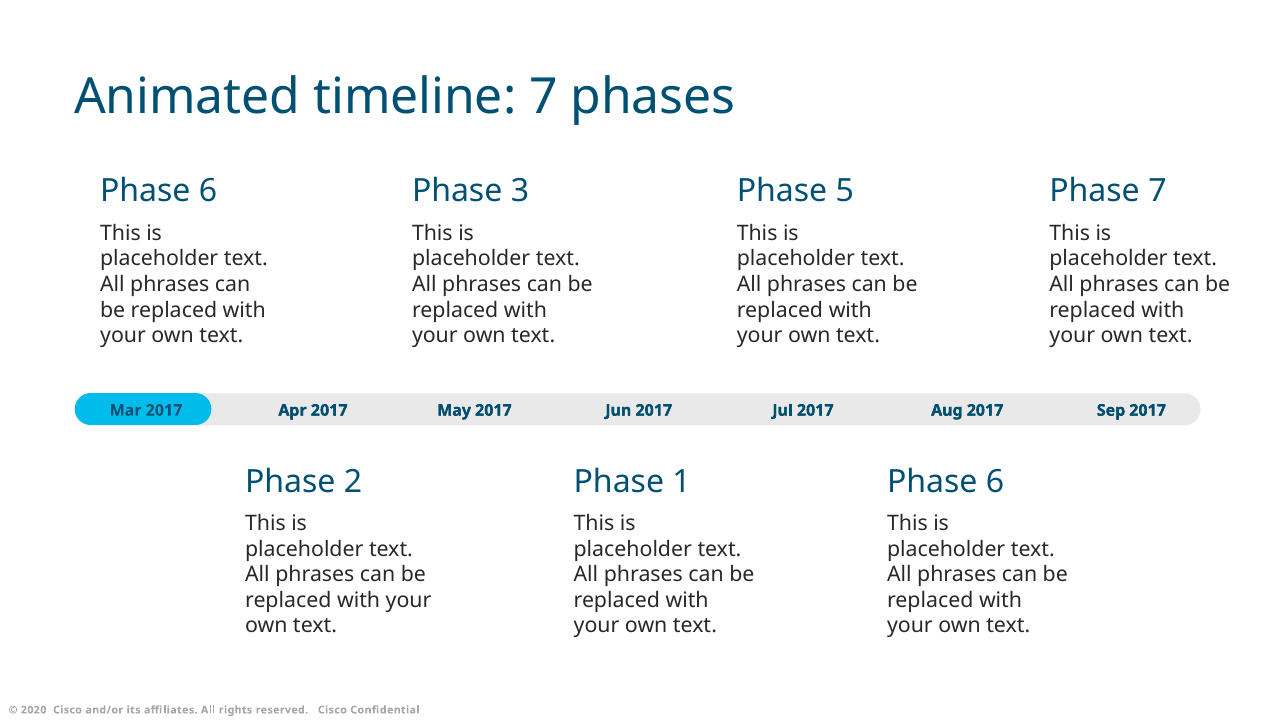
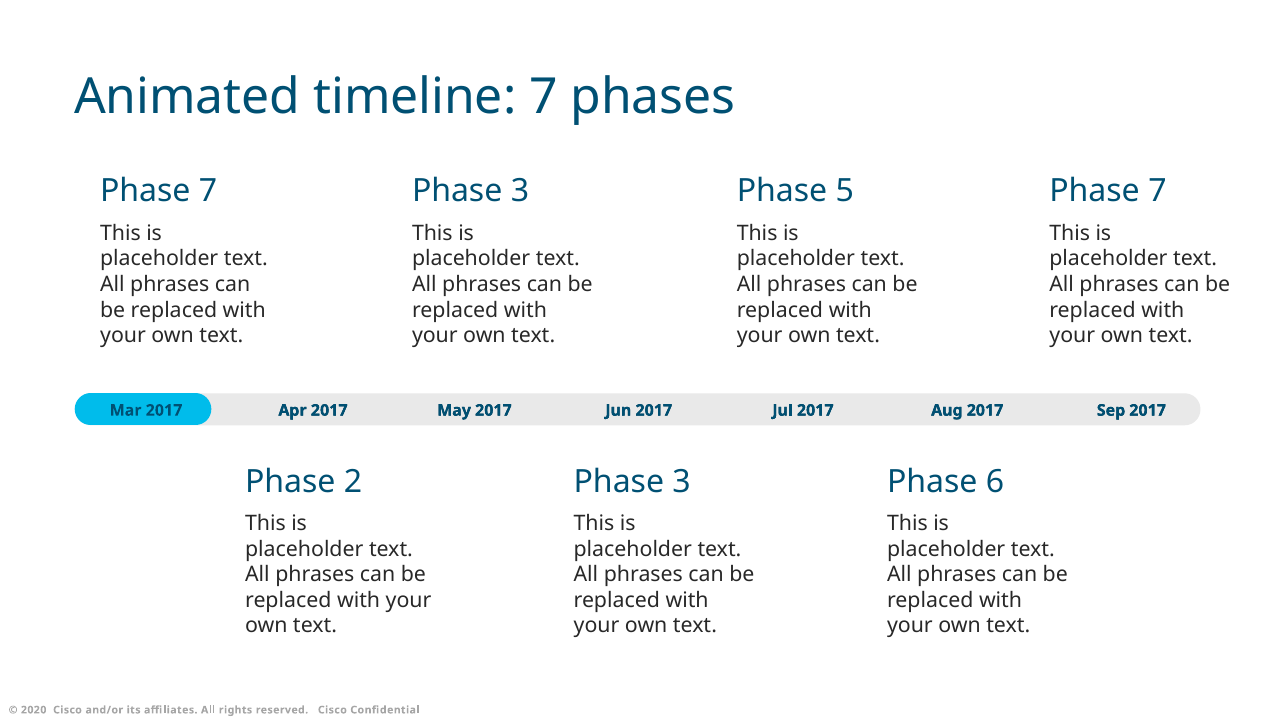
6: 6 -> 7 (208, 192)
1: 1 -> 3 (682, 482)
